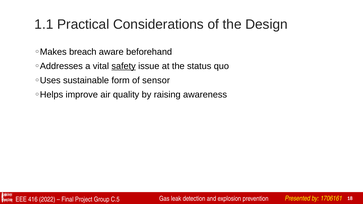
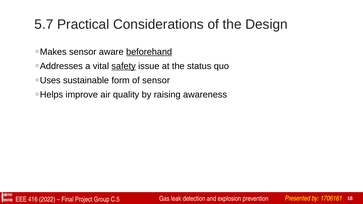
1.1: 1.1 -> 5.7 (44, 24)
breach: breach -> sensor (83, 52)
beforehand underline: none -> present (149, 52)
